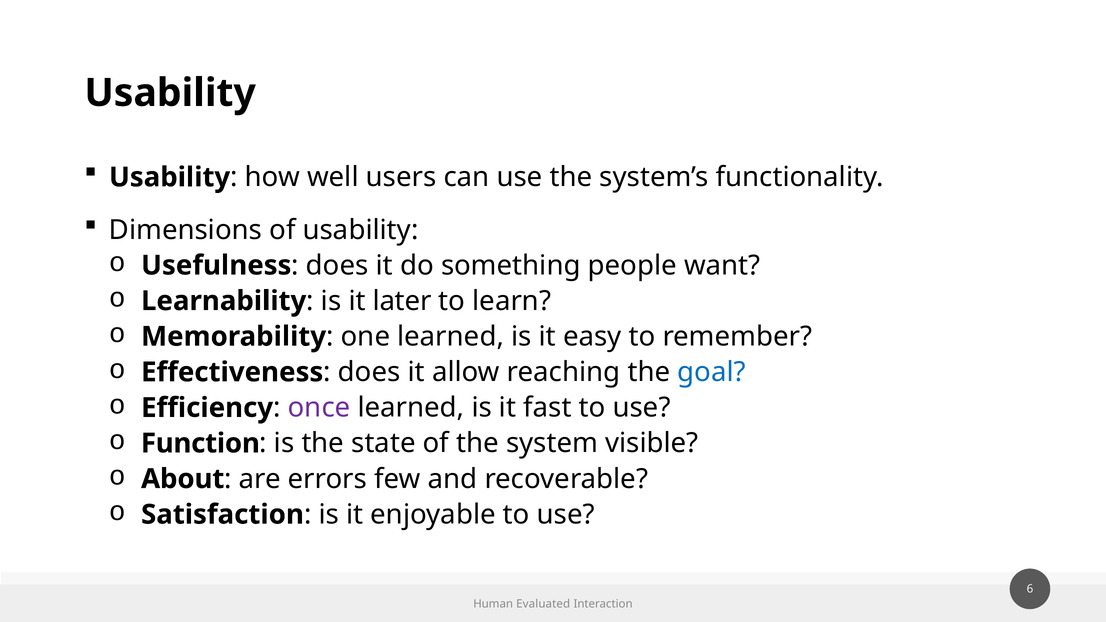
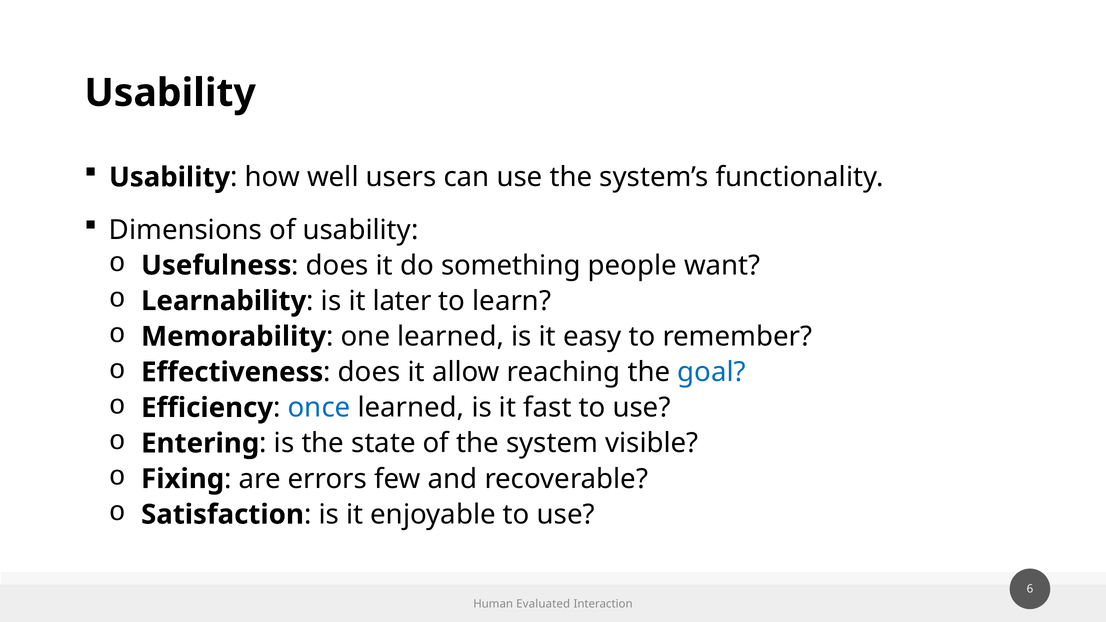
once colour: purple -> blue (319, 408)
Function: Function -> Entering (200, 443)
About: About -> Fixing (183, 479)
